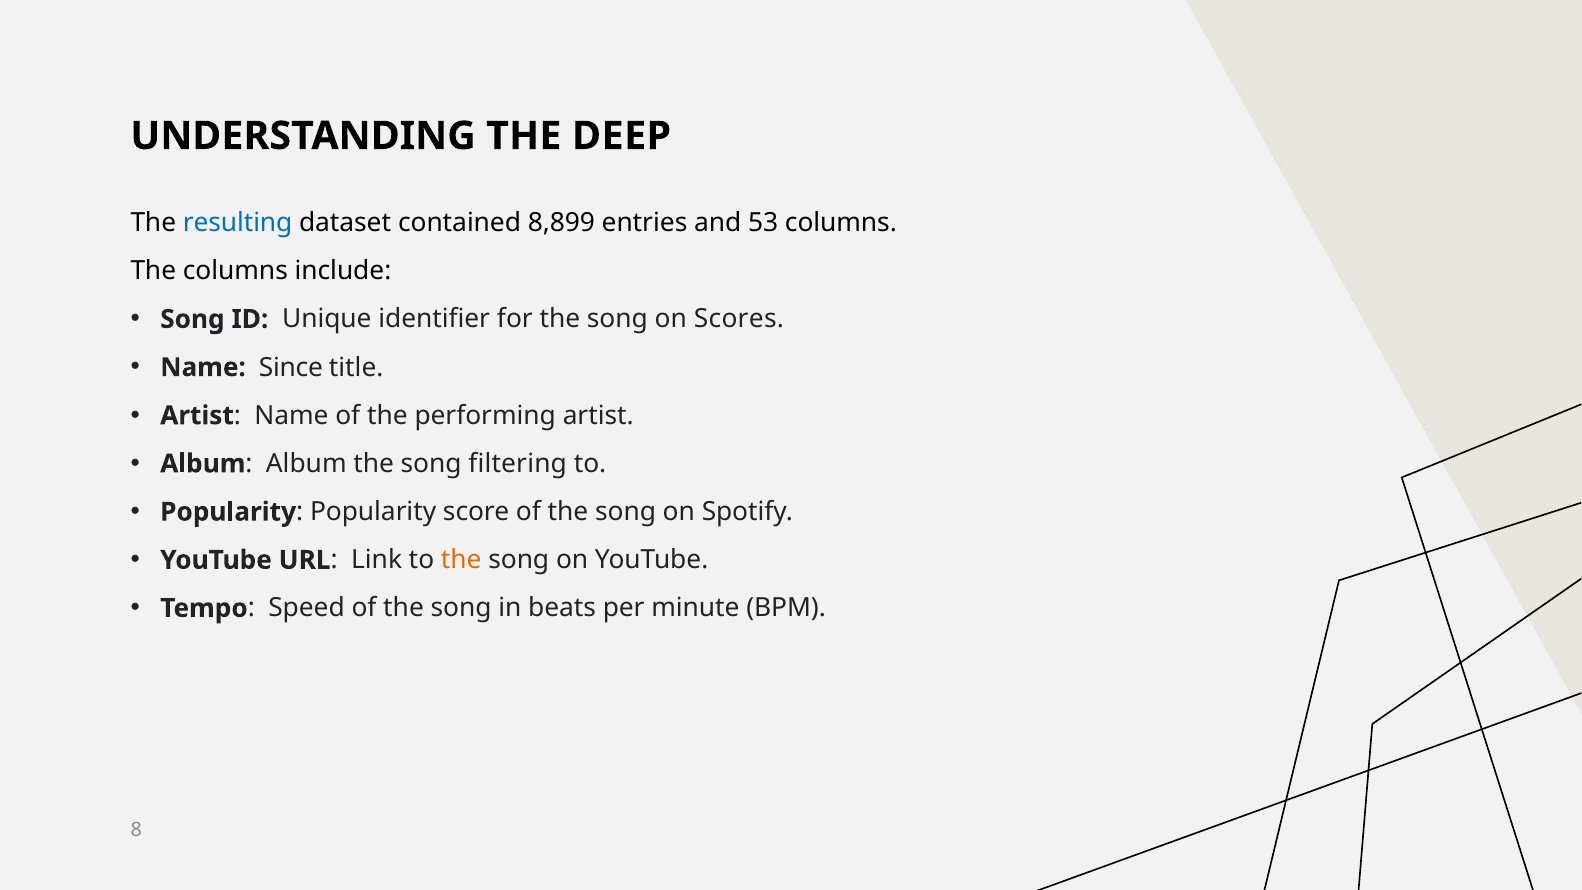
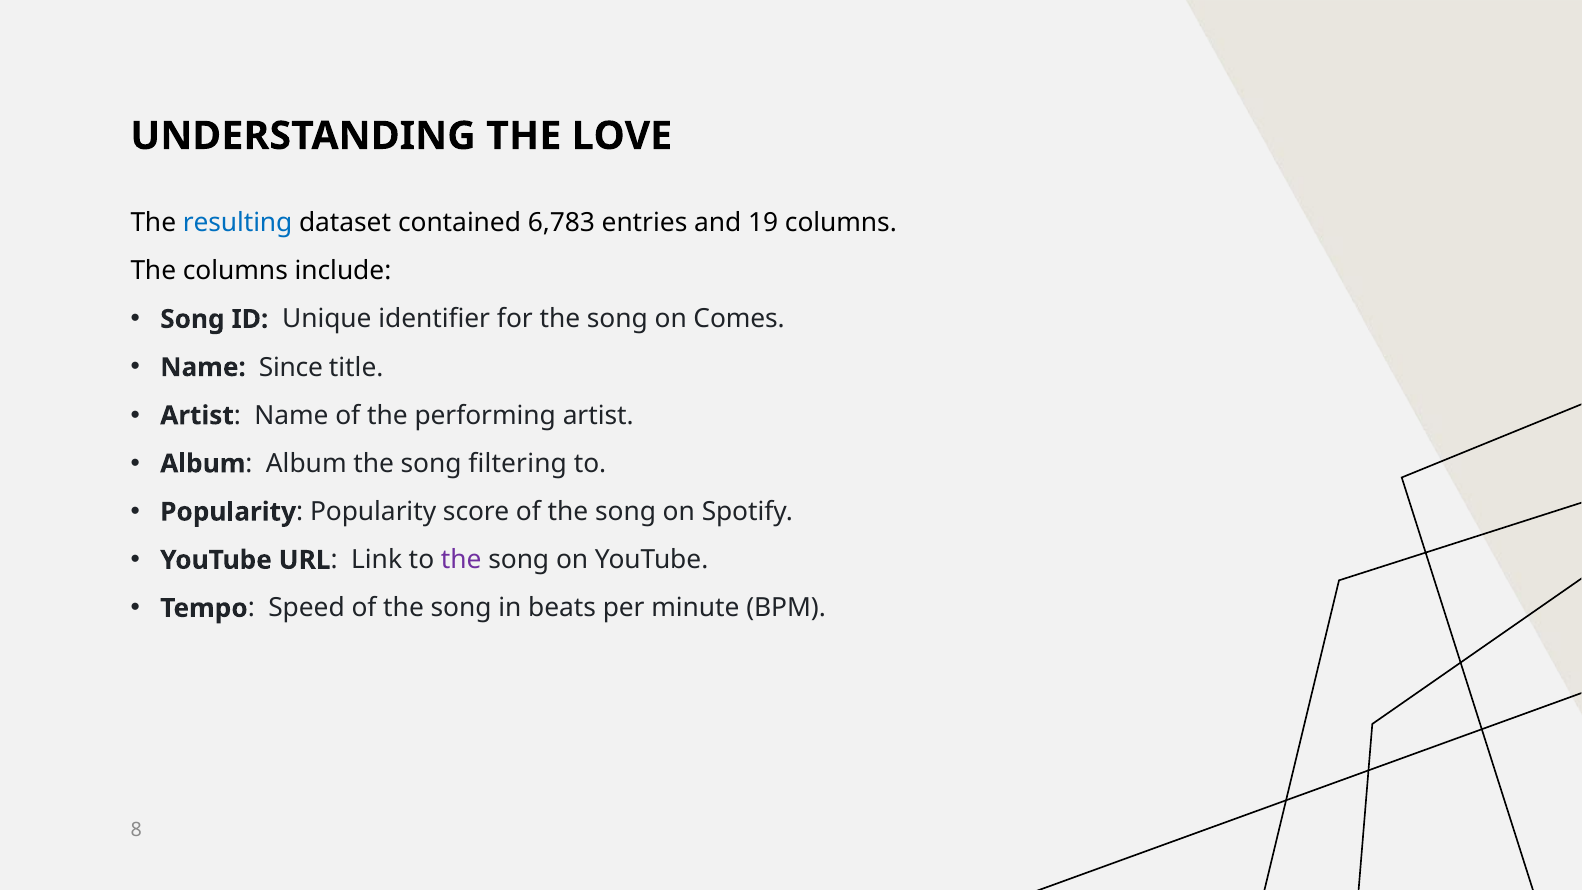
DEEP: DEEP -> LOVE (622, 136)
8,899: 8,899 -> 6,783 (561, 223)
53: 53 -> 19 (763, 223)
Scores: Scores -> Comes (739, 319)
the colour: orange -> purple (461, 560)
